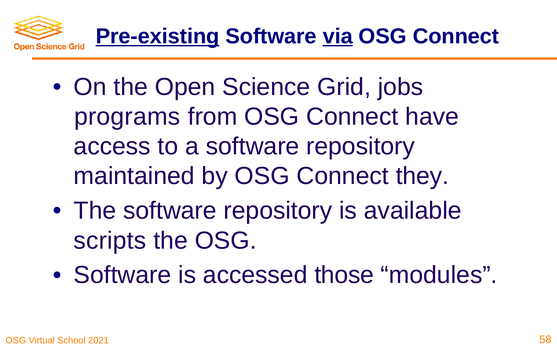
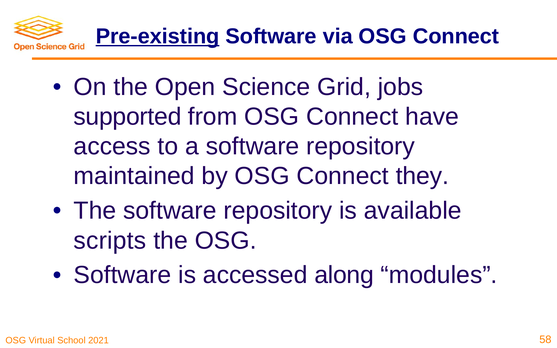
via underline: present -> none (338, 36)
programs: programs -> supported (127, 117)
those: those -> along (344, 275)
